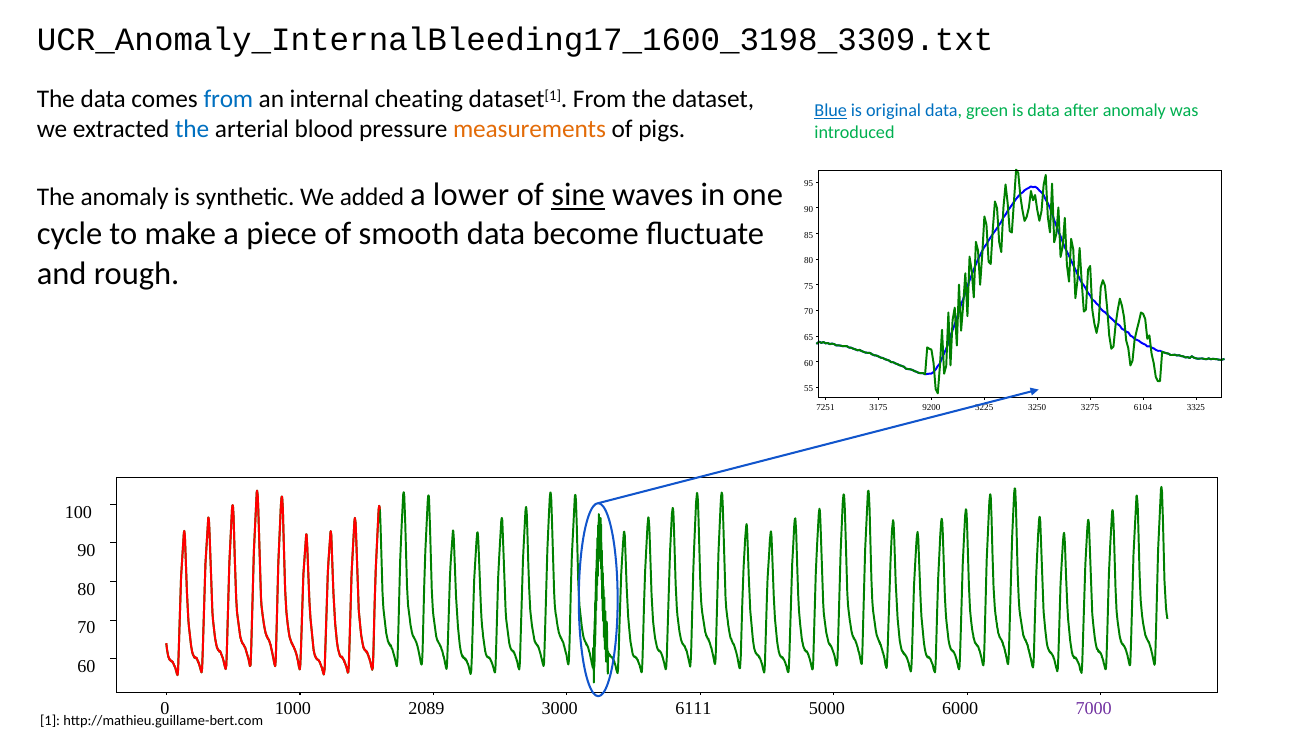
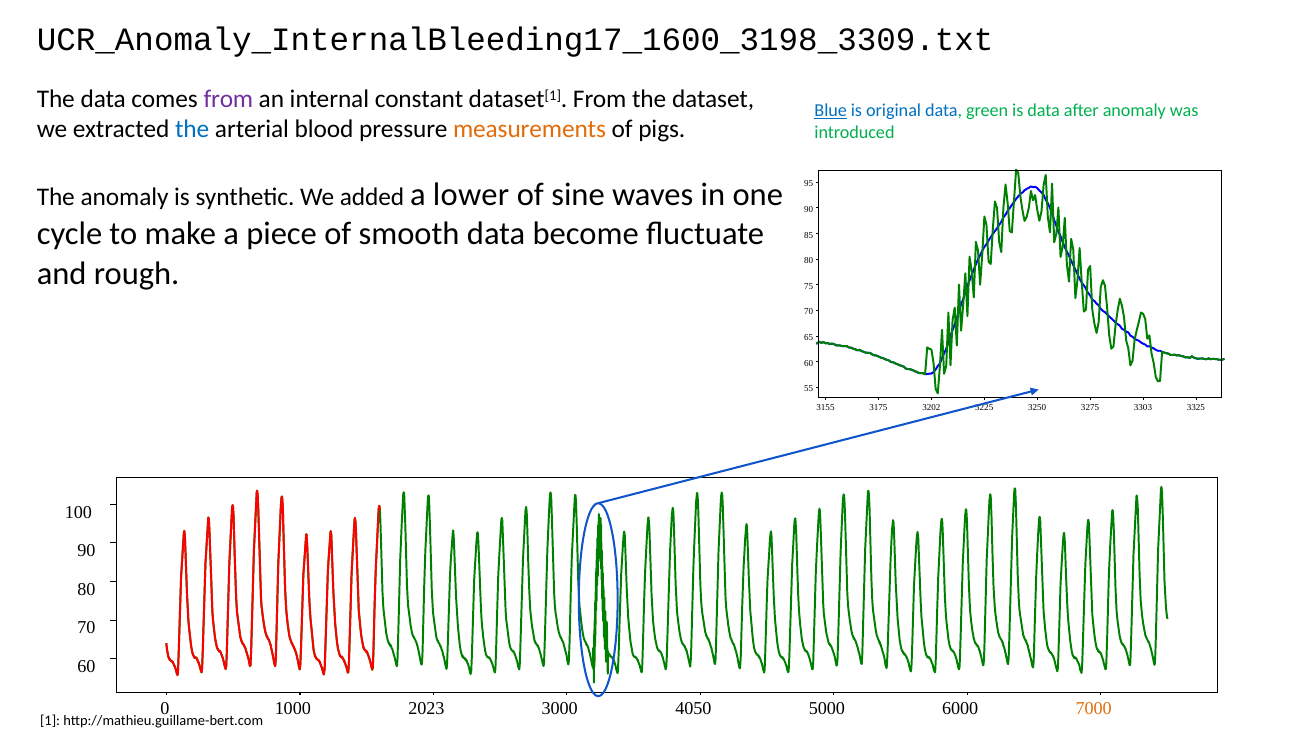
from colour: blue -> purple (228, 99)
cheating: cheating -> constant (419, 99)
sine underline: present -> none (578, 195)
7251: 7251 -> 3155 (825, 408)
9200: 9200 -> 3202 (931, 408)
6104: 6104 -> 3303 (1143, 408)
2089: 2089 -> 2023 (426, 708)
6111: 6111 -> 4050 (693, 708)
7000 colour: purple -> orange (1094, 708)
